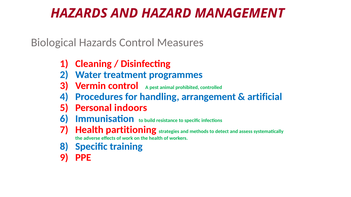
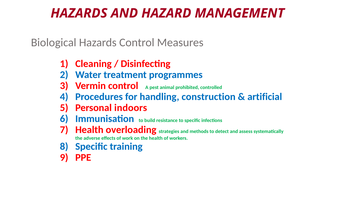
arrangement: arrangement -> construction (209, 97)
partitioning: partitioning -> overloading (131, 130)
